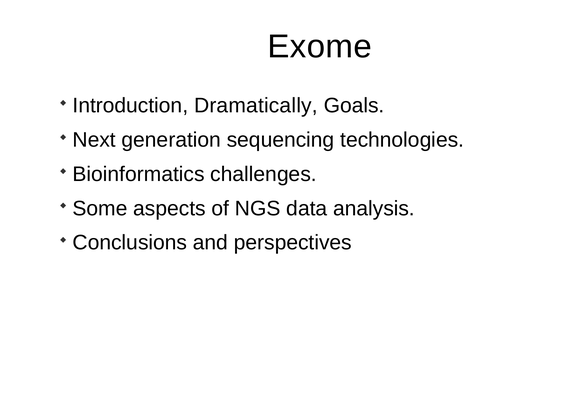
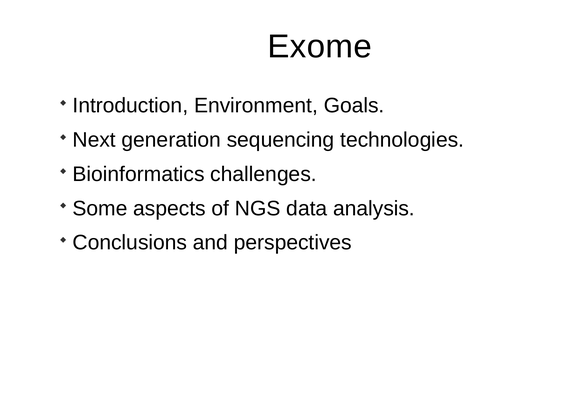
Dramatically: Dramatically -> Environment (256, 106)
